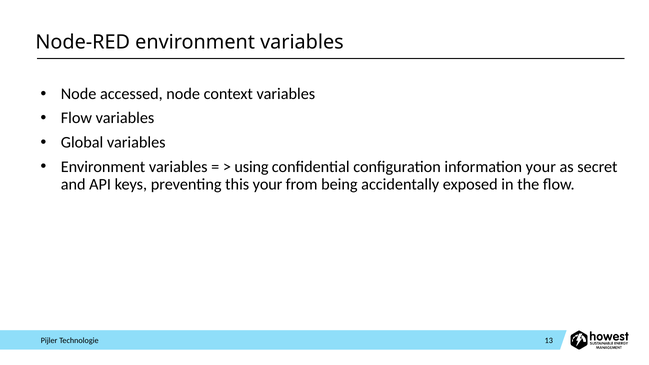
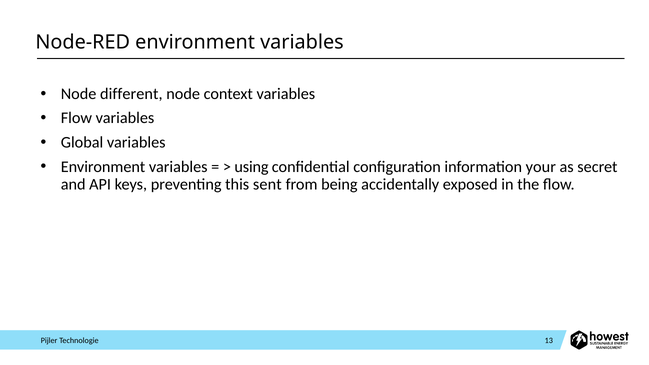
accessed: accessed -> different (131, 94)
this your: your -> sent (267, 184)
